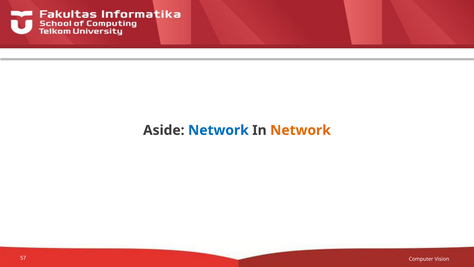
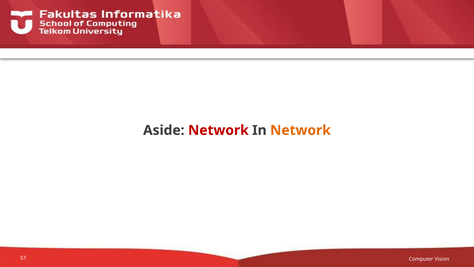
Network colour: blue -> red (218, 130)
